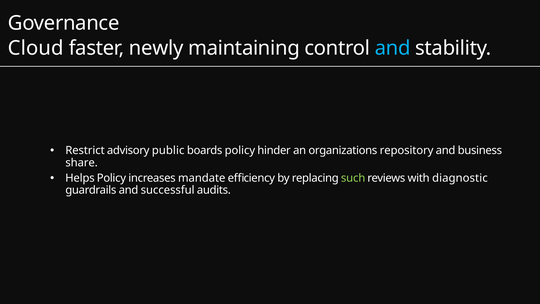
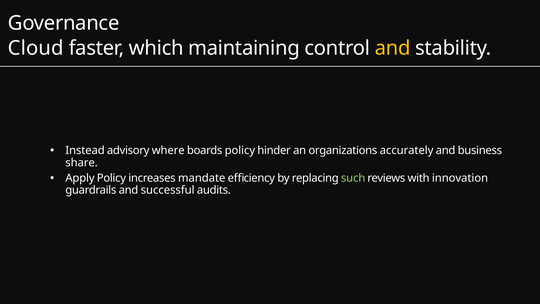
newly: newly -> which (156, 48)
and colour: light blue -> yellow (393, 48)
Restrict: Restrict -> Instead (85, 150)
public: public -> where (168, 150)
repository: repository -> accurately (407, 150)
Helps: Helps -> Apply (80, 178)
diagnostic: diagnostic -> innovation (460, 178)
